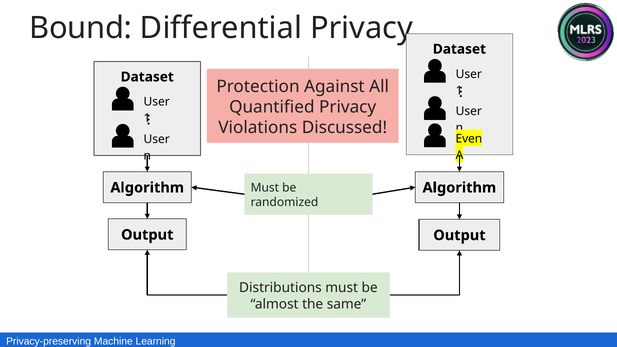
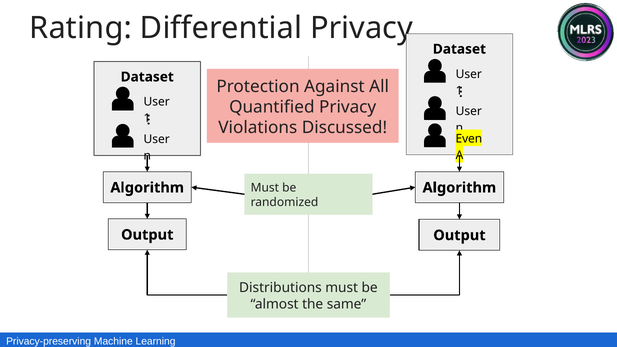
Bound: Bound -> Rating (81, 28)
